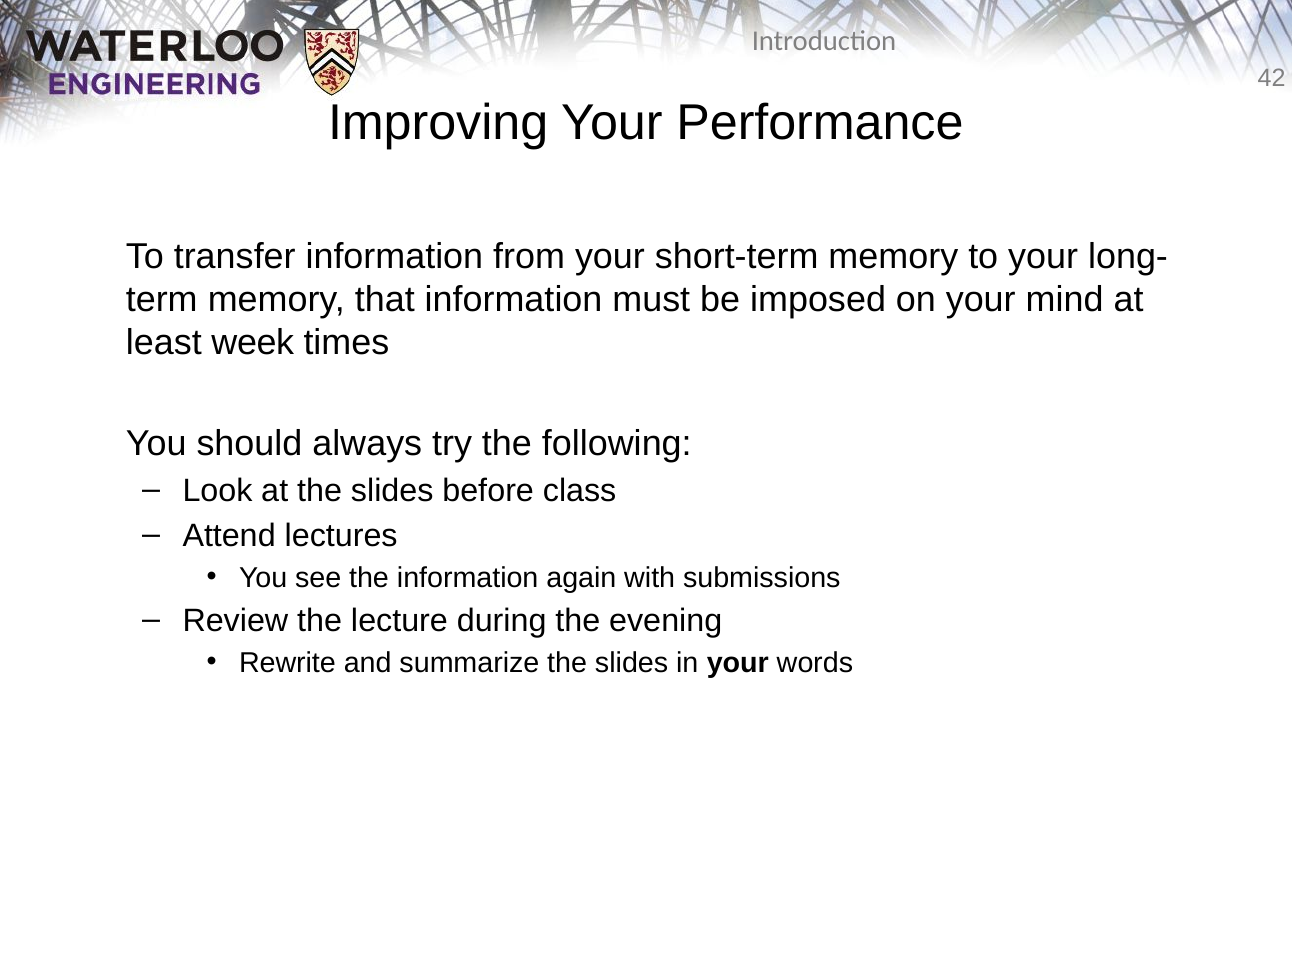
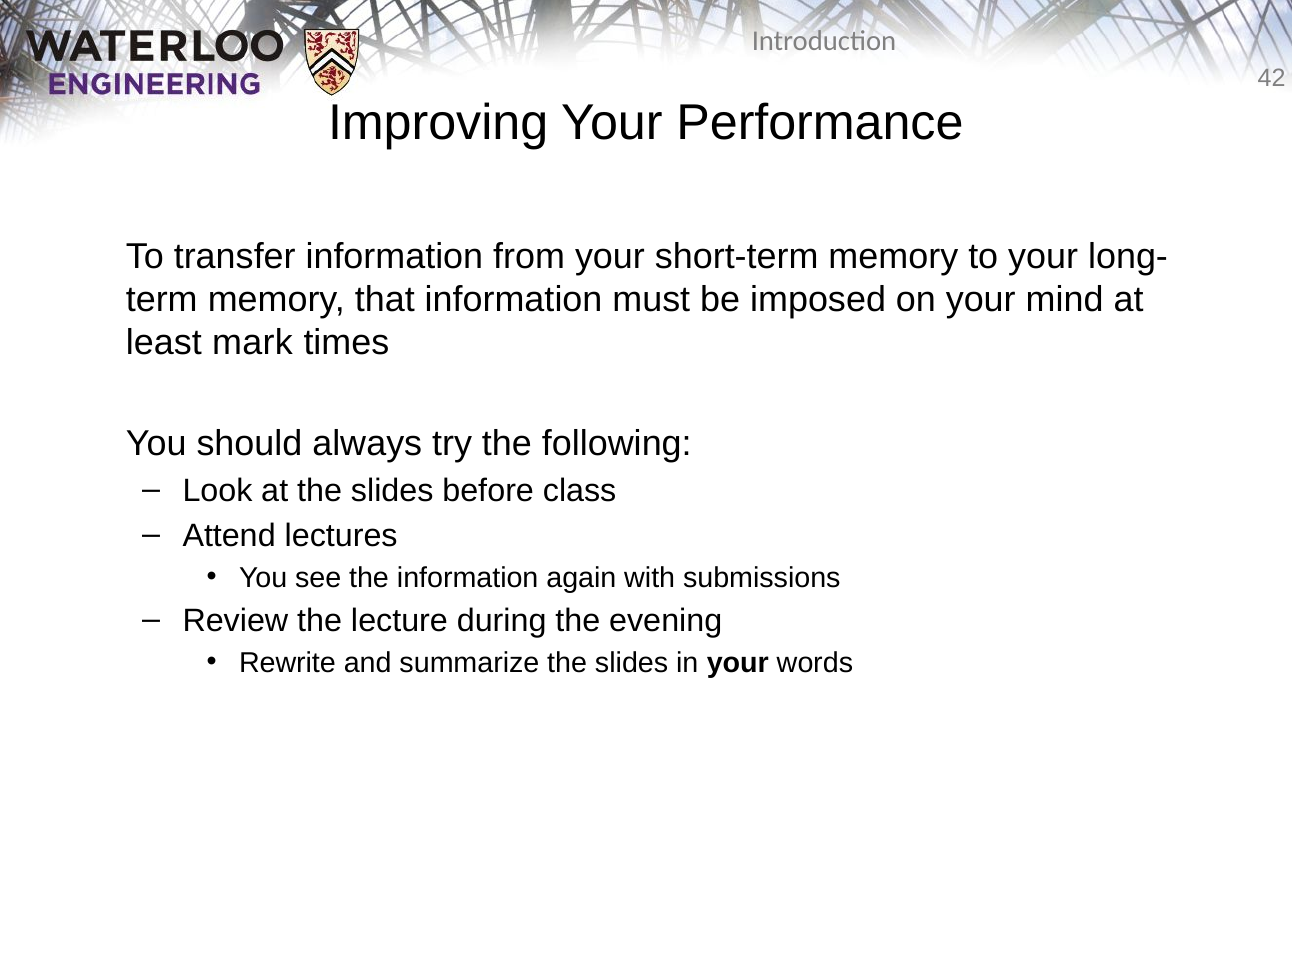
week: week -> mark (252, 343)
